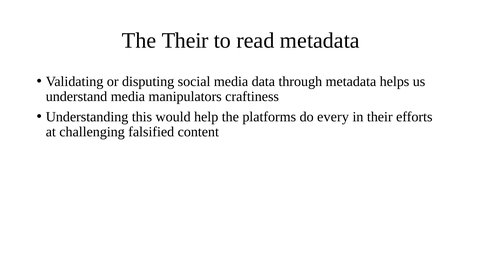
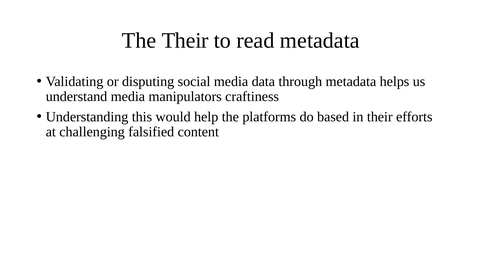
every: every -> based (333, 117)
